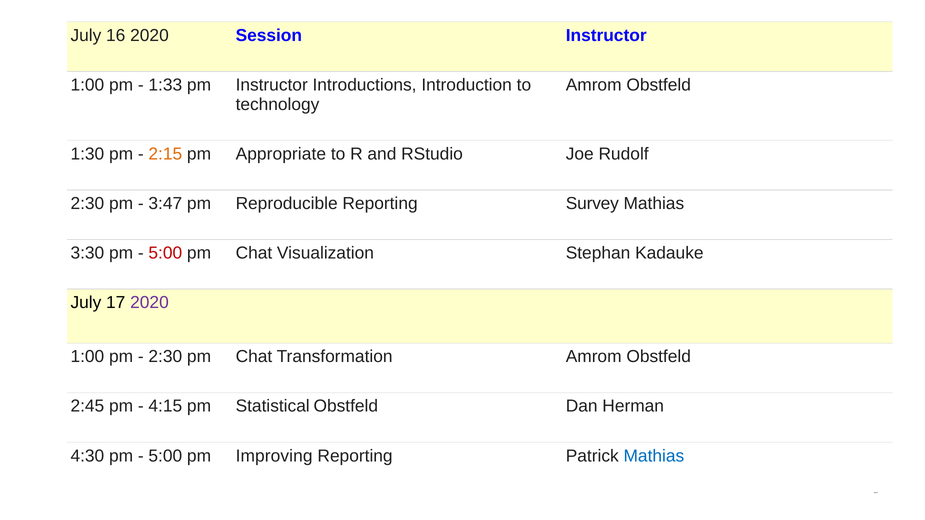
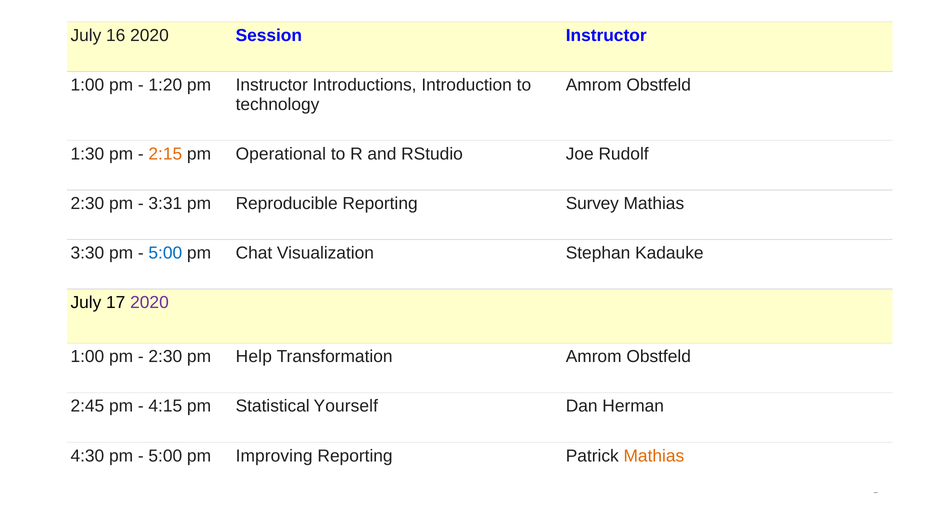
1:33: 1:33 -> 1:20 (165, 85)
Appropriate: Appropriate -> Operational (281, 154)
3:47: 3:47 -> 3:31 (165, 203)
5:00 colour: red -> blue (165, 253)
2:30 pm Chat: Chat -> Help (254, 357)
Statistical Obstfeld: Obstfeld -> Yourself (346, 406)
Mathias colour: blue -> orange (654, 456)
